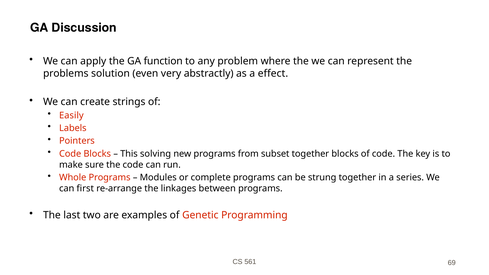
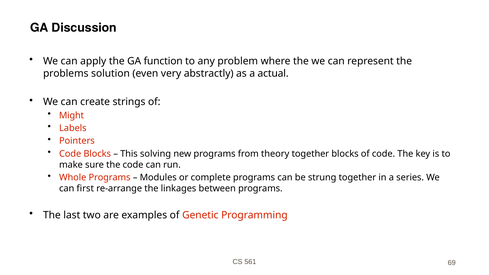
effect: effect -> actual (273, 73)
Easily: Easily -> Might (71, 115)
subset: subset -> theory (275, 154)
